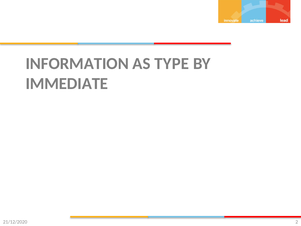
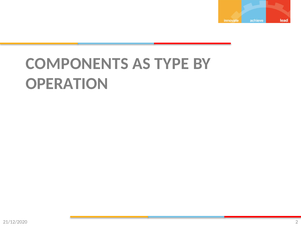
INFORMATION: INFORMATION -> COMPONENTS (77, 64)
IMMEDIATE: IMMEDIATE -> OPERATION (67, 84)
